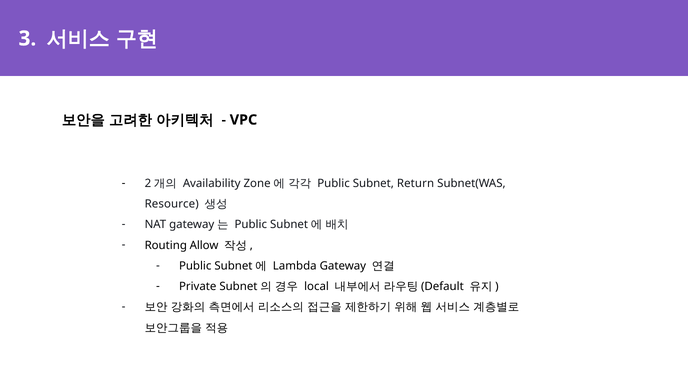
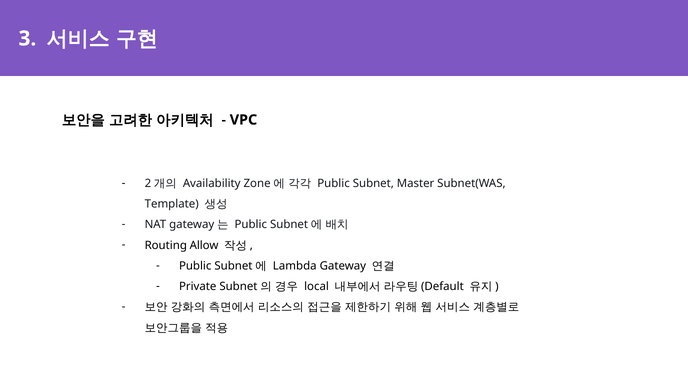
Return: Return -> Master (416, 183)
Resource: Resource -> Template (172, 204)
